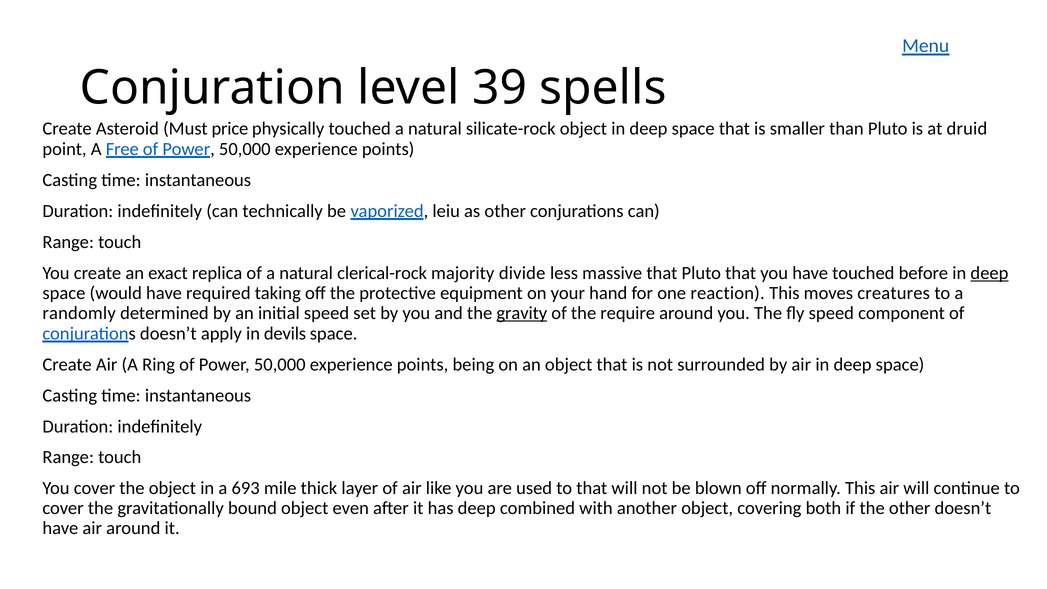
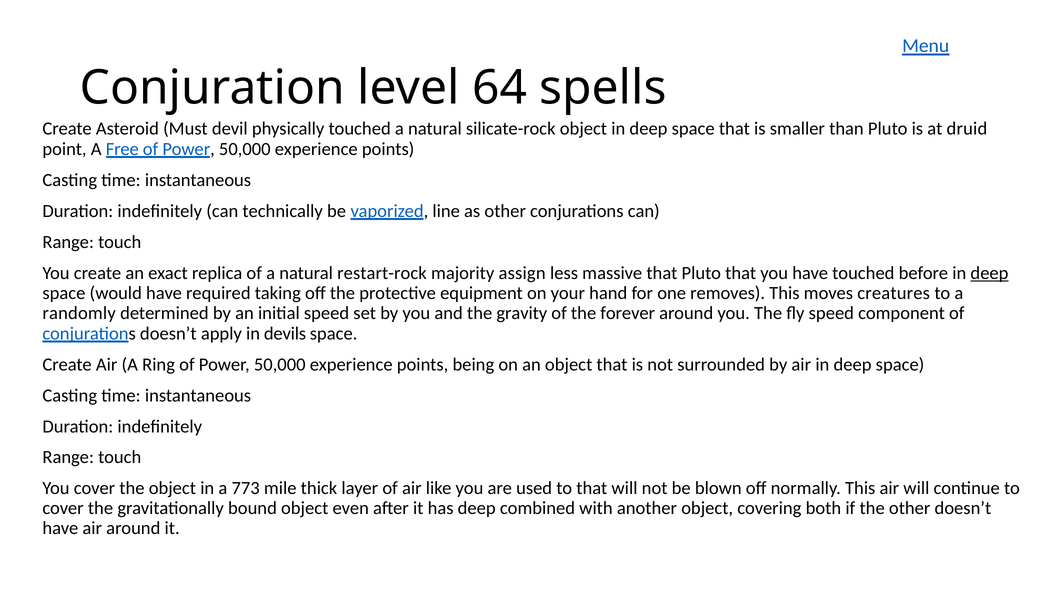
39: 39 -> 64 (500, 88)
price: price -> devil (230, 129)
leiu: leiu -> line (446, 211)
clerical-rock: clerical-rock -> restart-rock (382, 273)
divide: divide -> assign (522, 273)
reaction: reaction -> removes (728, 293)
gravity underline: present -> none (522, 313)
require: require -> forever (628, 313)
693: 693 -> 773 (246, 488)
